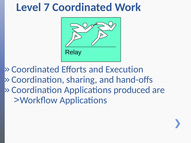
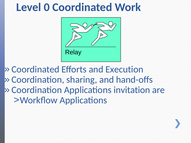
7: 7 -> 0 (47, 7)
produced: produced -> invitation (132, 90)
